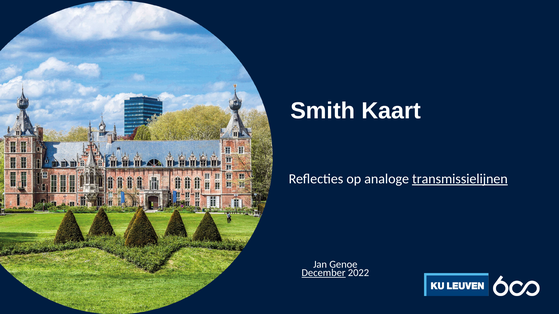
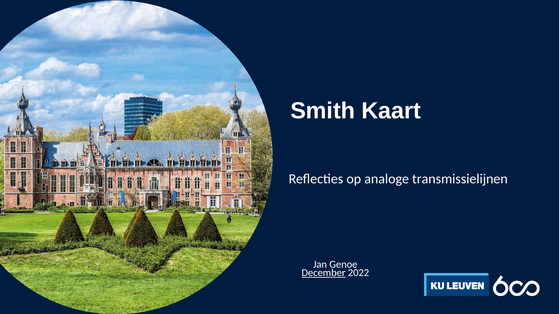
transmissielijnen underline: present -> none (460, 179)
